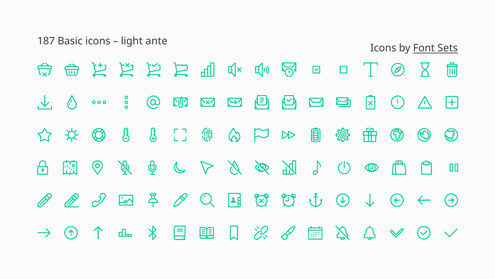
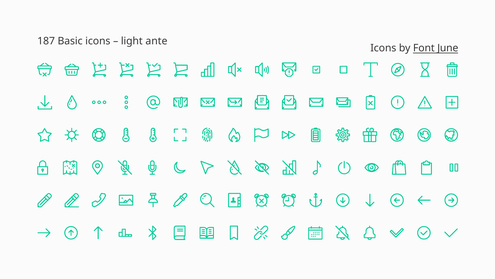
Sets: Sets -> June (448, 48)
